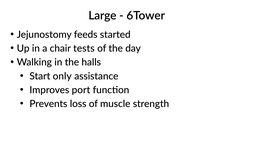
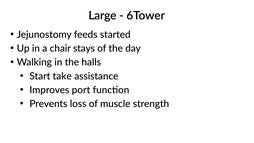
tests: tests -> stays (84, 48)
only: only -> take (62, 76)
